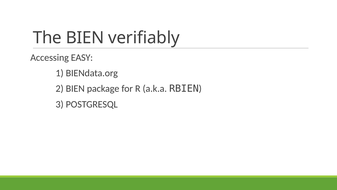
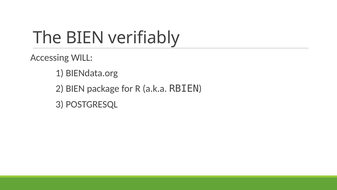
EASY: EASY -> WILL (82, 58)
